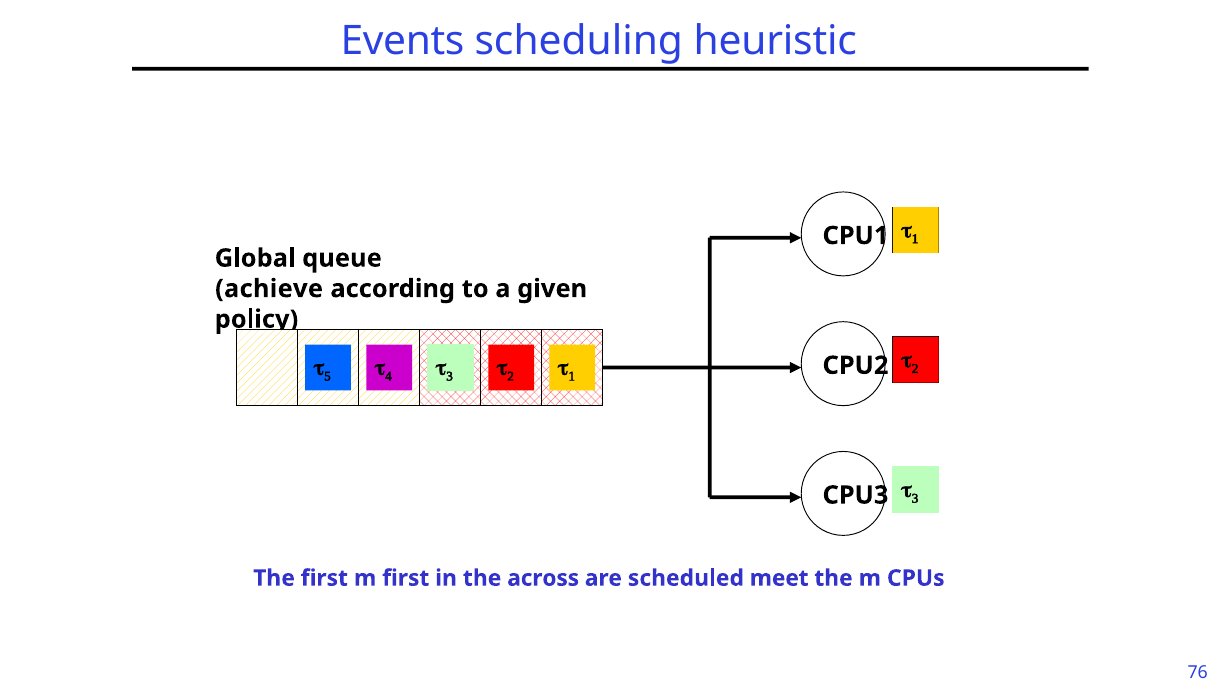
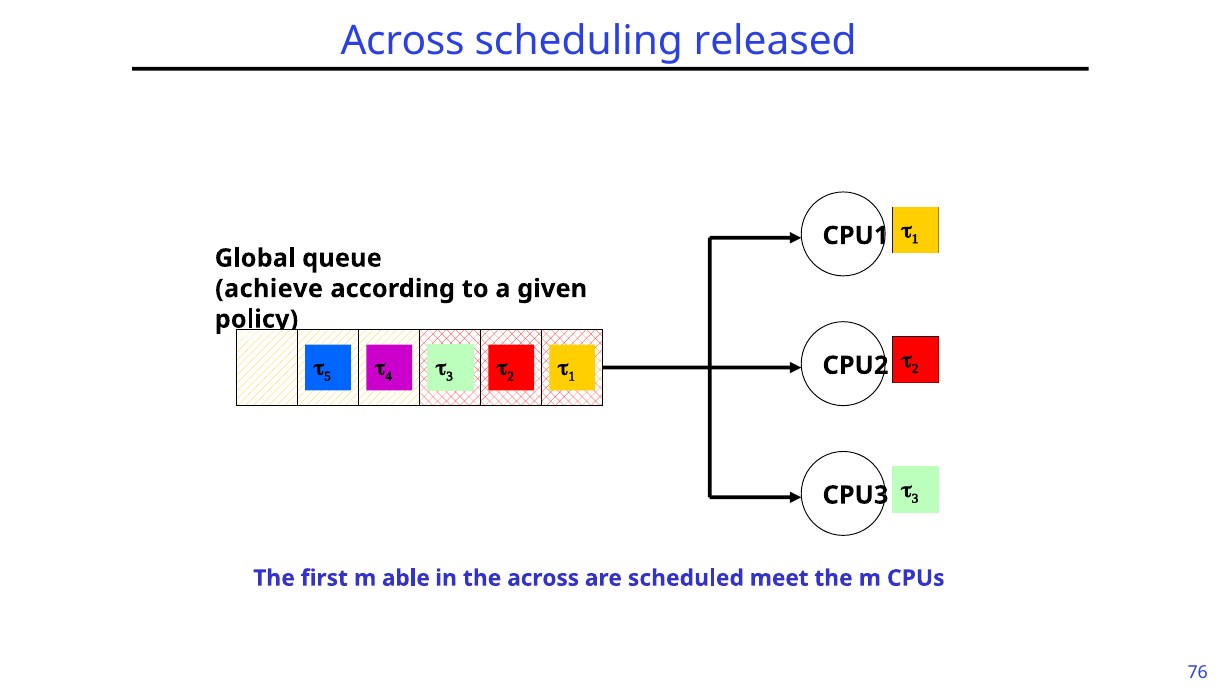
Events: Events -> Across (403, 41)
heuristic: heuristic -> released (775, 41)
m first: first -> able (406, 578)
